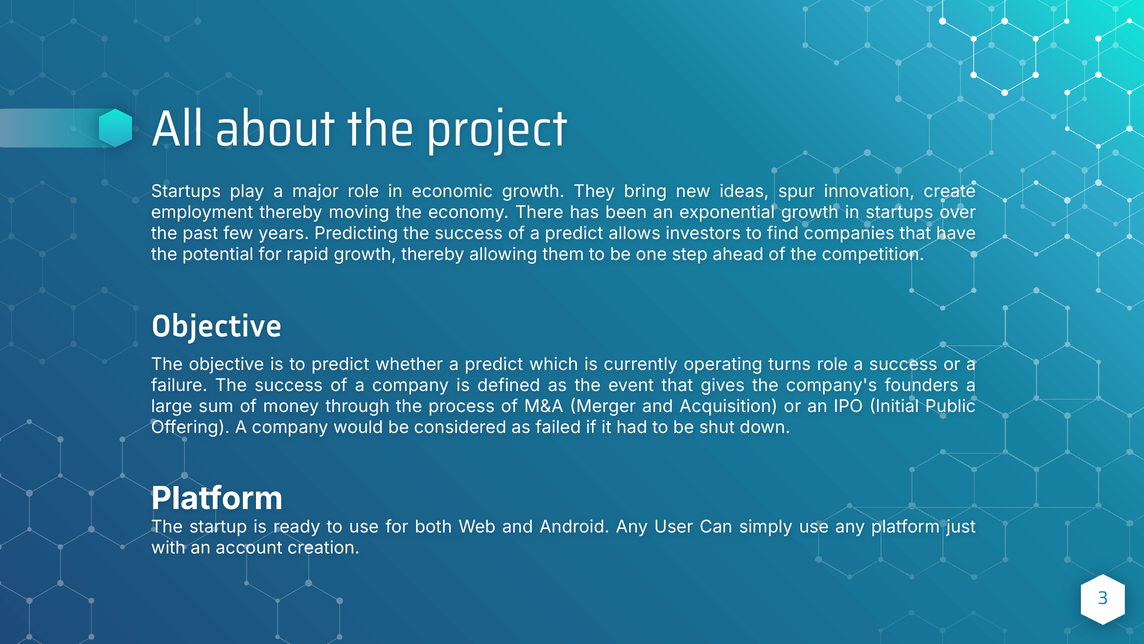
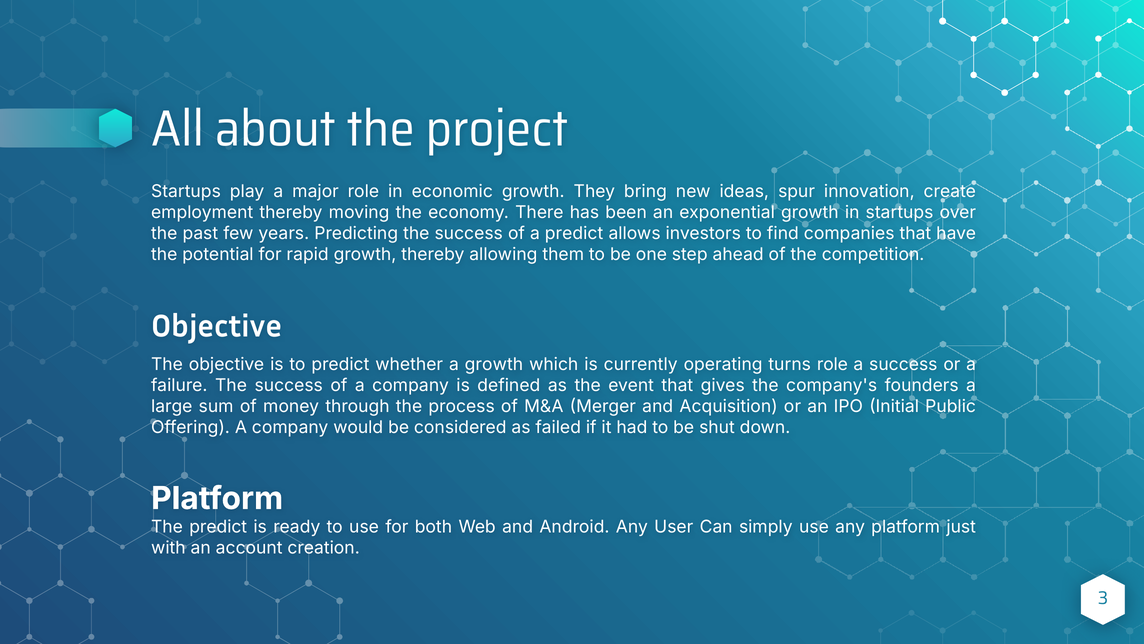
whether a predict: predict -> growth (494, 364)
The startup: startup -> predict (218, 527)
